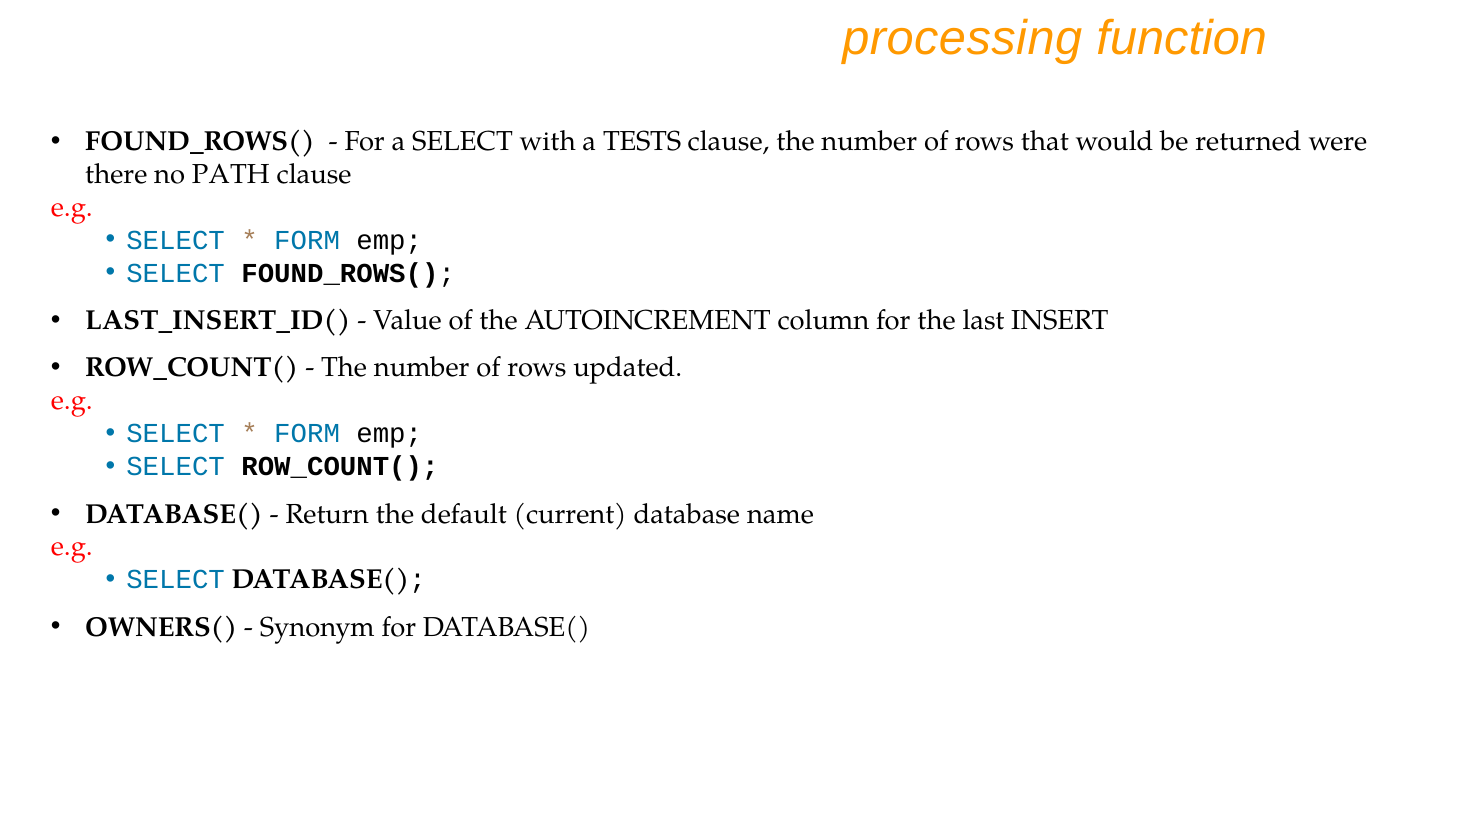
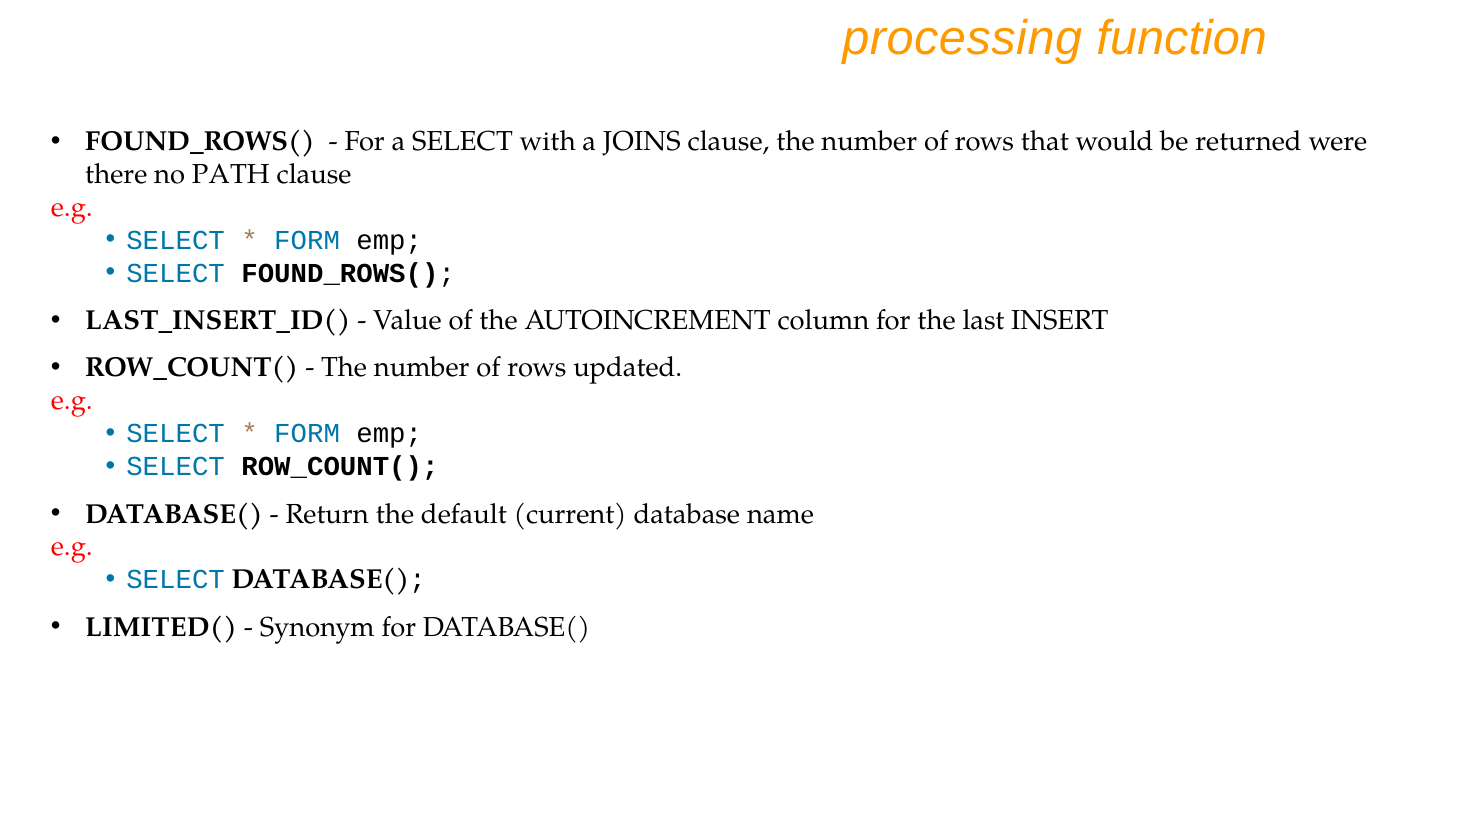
TESTS: TESTS -> JOINS (642, 141)
OWNERS(: OWNERS( -> LIMITED( (161, 627)
